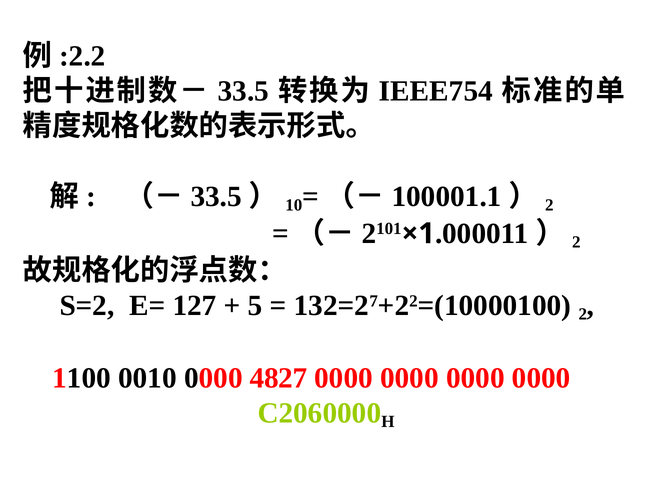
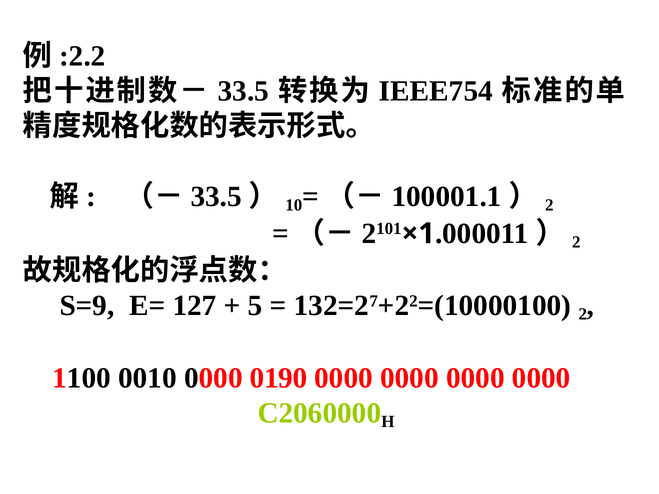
S=2: S=2 -> S=9 (87, 306)
4827: 4827 -> 0190 (279, 378)
